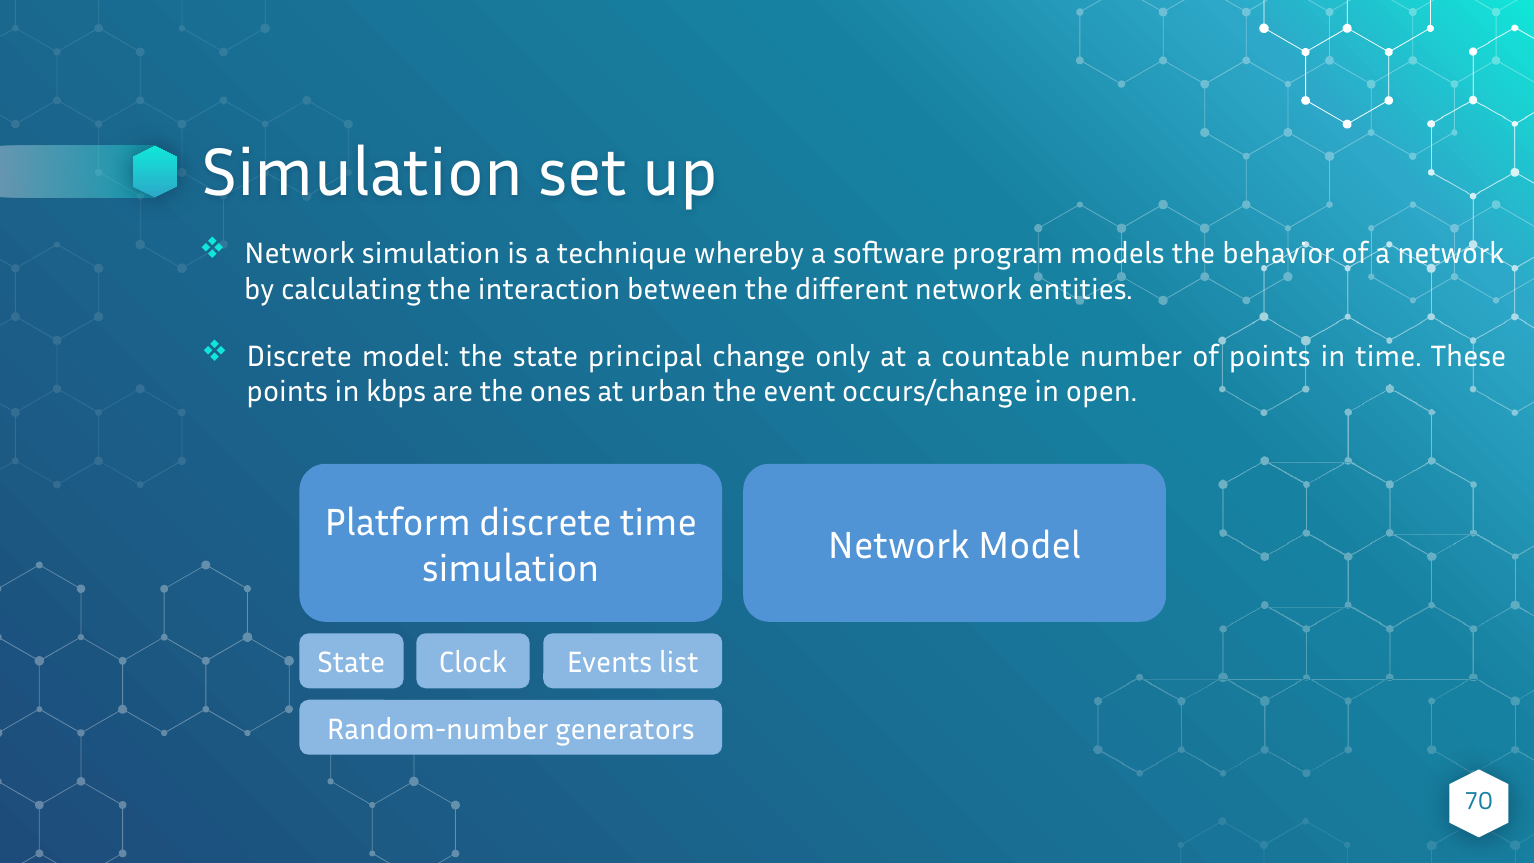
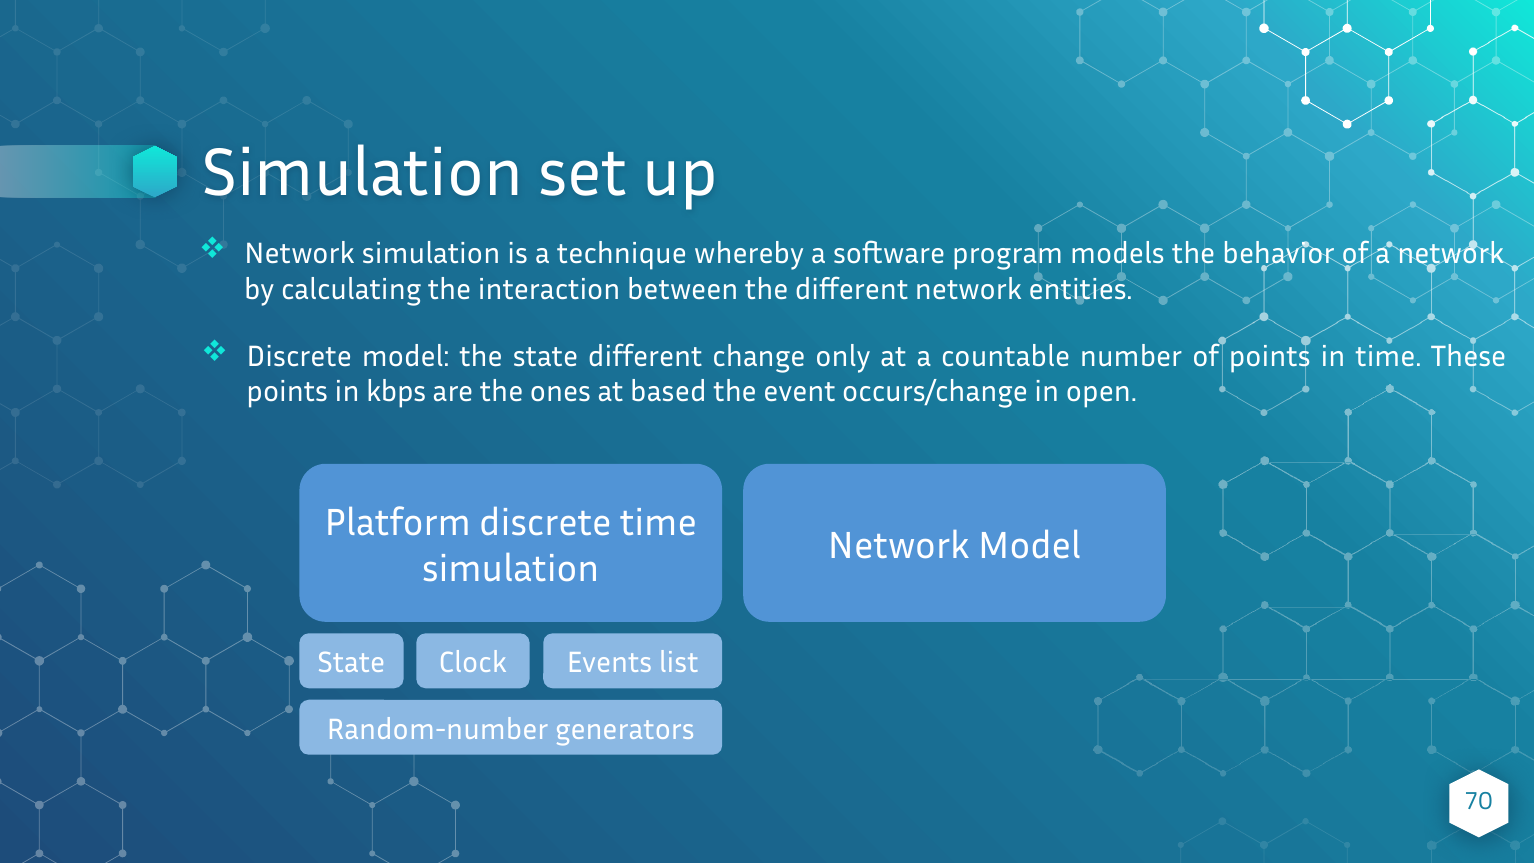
state principal: principal -> different (645, 356)
urban: urban -> based (668, 392)
